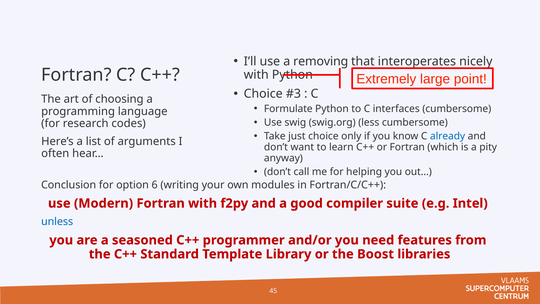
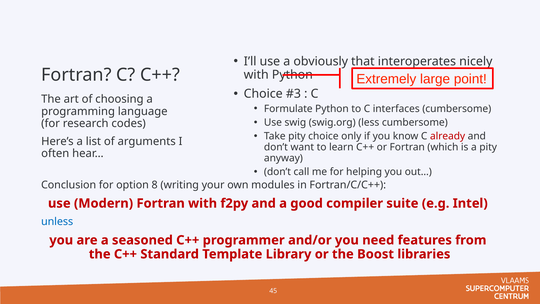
removing: removing -> obviously (321, 61)
Take just: just -> pity (297, 136)
already colour: blue -> red (448, 136)
6: 6 -> 8 (155, 185)
